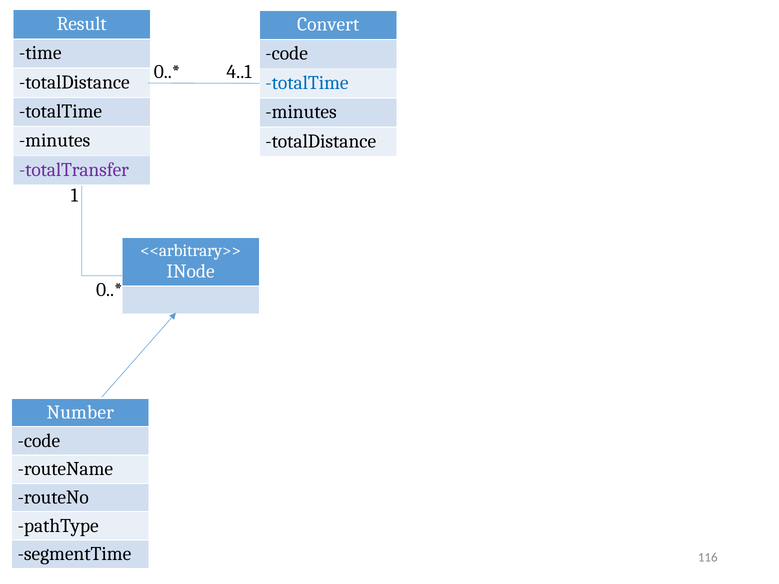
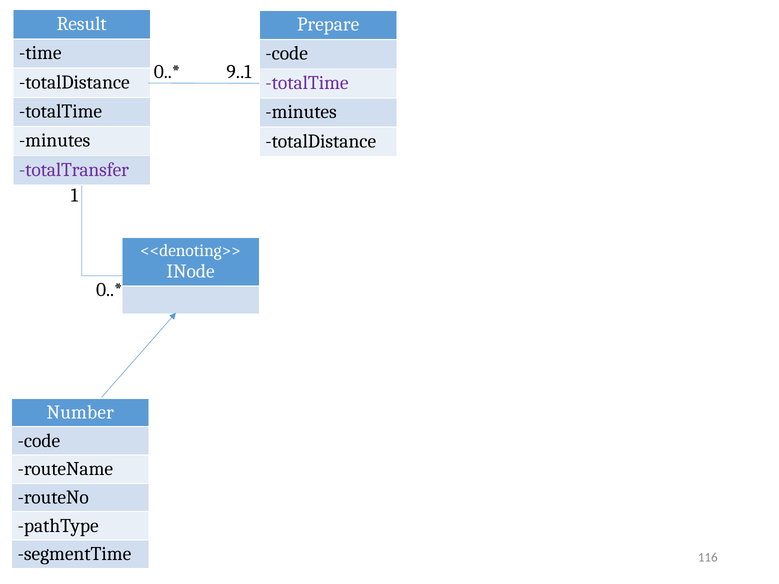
Convert: Convert -> Prepare (328, 24)
4..1: 4..1 -> 9..1 (239, 72)
totalTime colour: blue -> purple (307, 83)
<<arbitrary>>: <<arbitrary>> -> <<denoting>> (190, 251)
